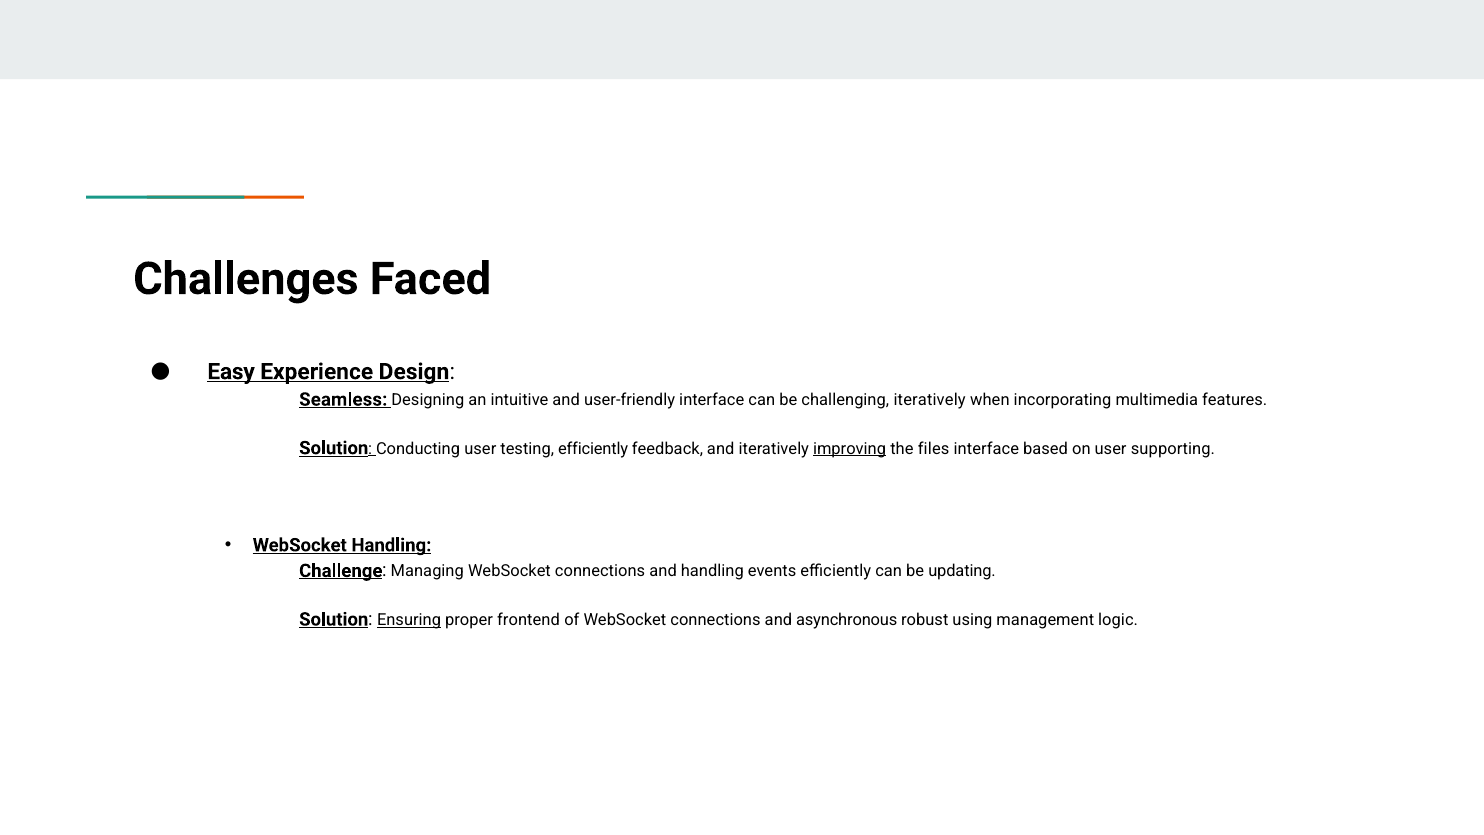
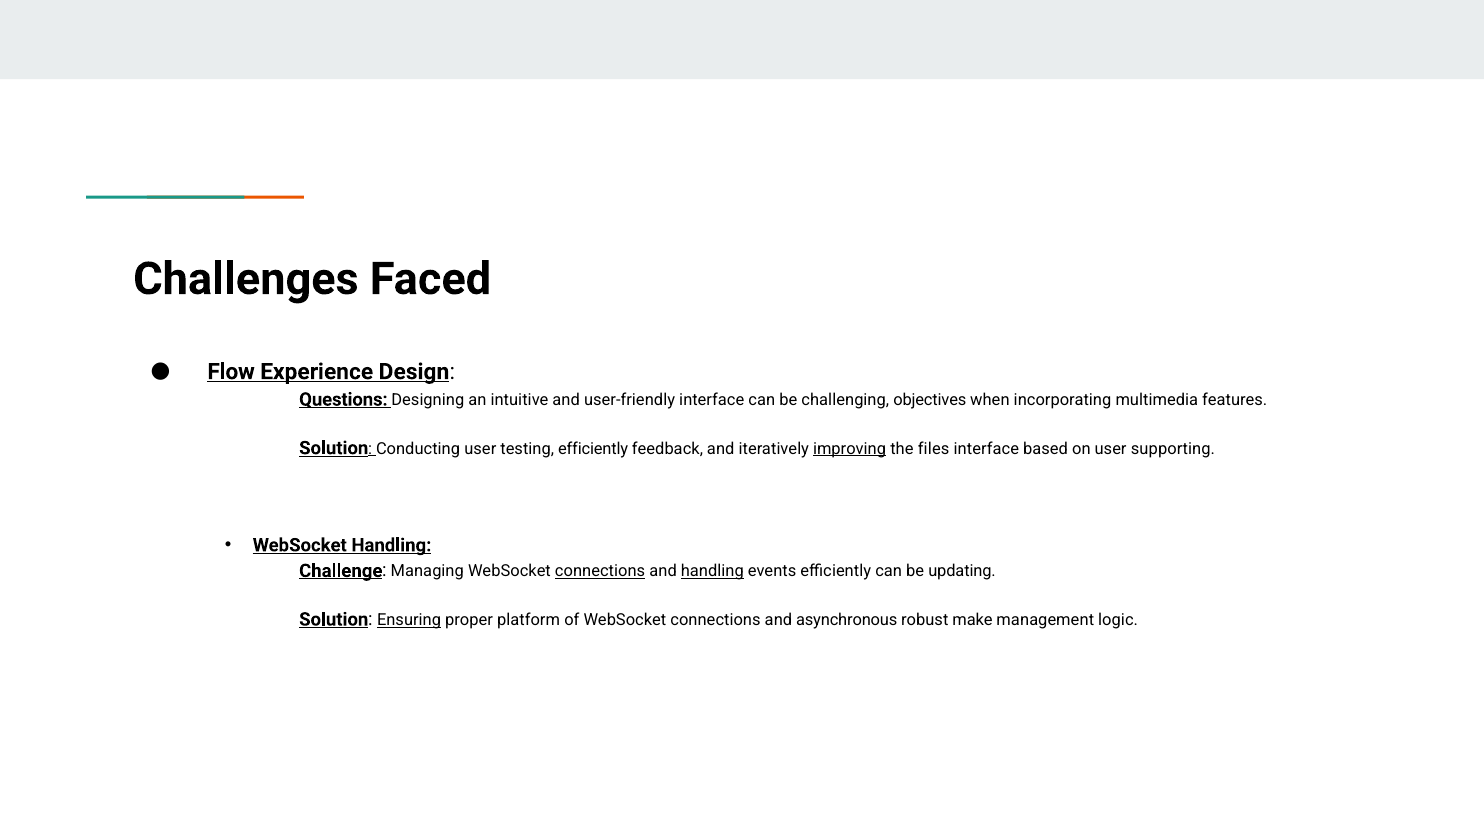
Easy: Easy -> Flow (231, 372)
Seamless: Seamless -> Questions (343, 399)
challenging iteratively: iteratively -> objectives (930, 400)
connections underline: none -> present (600, 571)
handling underline: none -> present (712, 571)
frontend: frontend -> platform (529, 620)
using: using -> make (973, 620)
